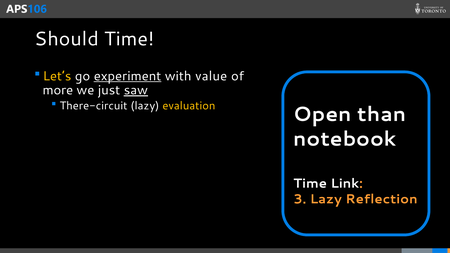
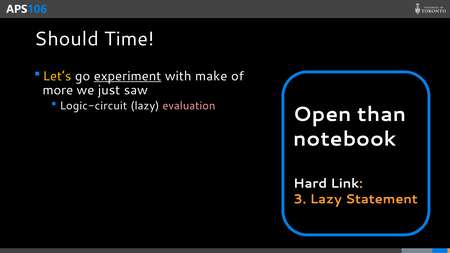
value: value -> make (211, 76)
saw underline: present -> none (136, 90)
There-circuit: There-circuit -> Logic-circuit (93, 106)
evaluation colour: yellow -> pink (189, 106)
Time: Time -> Hard (310, 184)
Reflection: Reflection -> Statement (382, 199)
